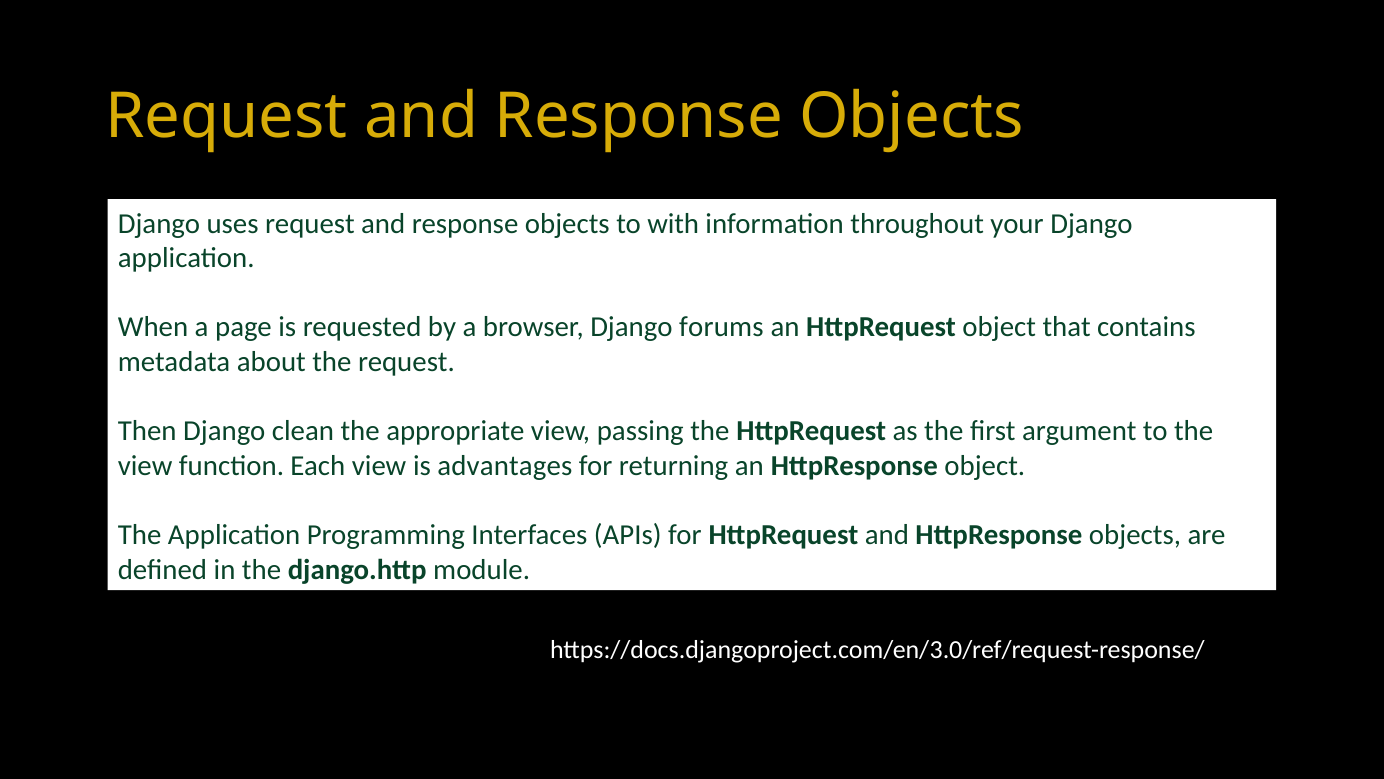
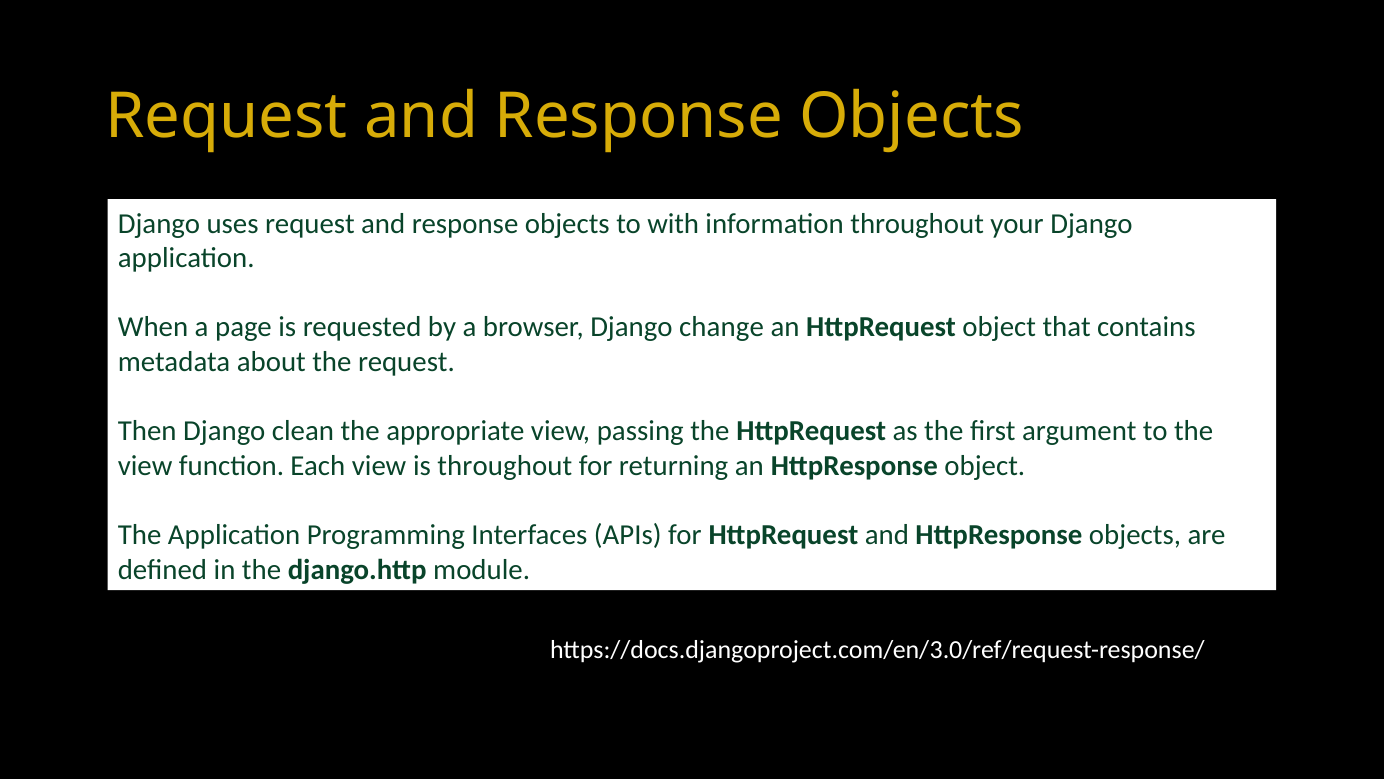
forums: forums -> change (721, 327)
is advantages: advantages -> throughout (505, 466)
